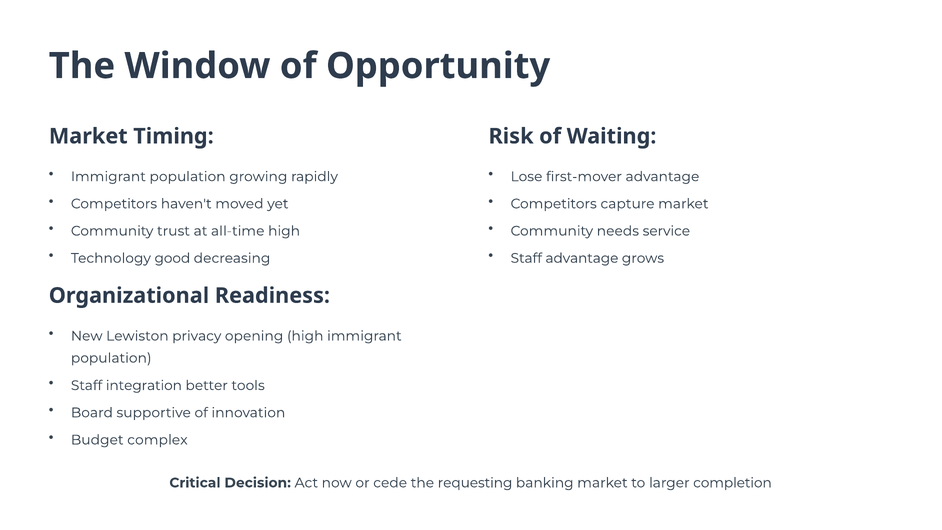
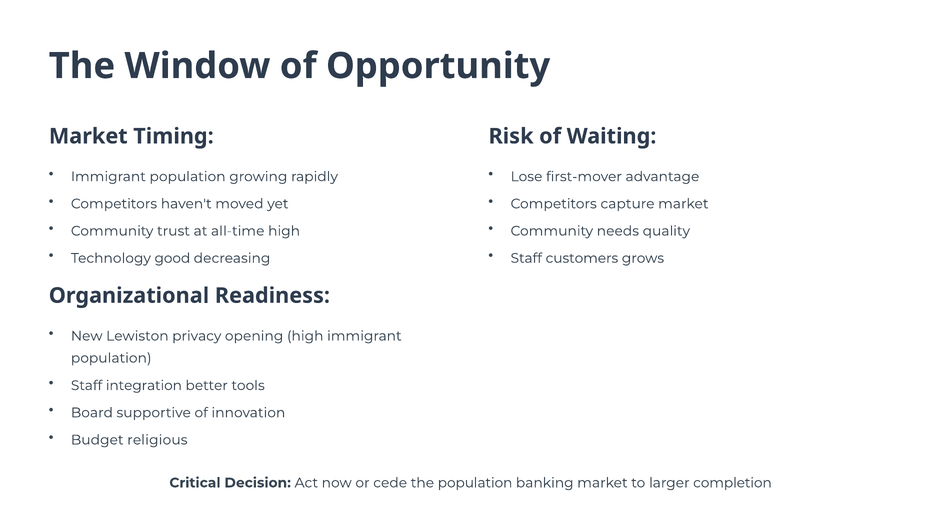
service: service -> quality (666, 231)
Staff advantage: advantage -> customers (582, 258)
complex: complex -> religious (157, 440)
the requesting: requesting -> population (475, 483)
